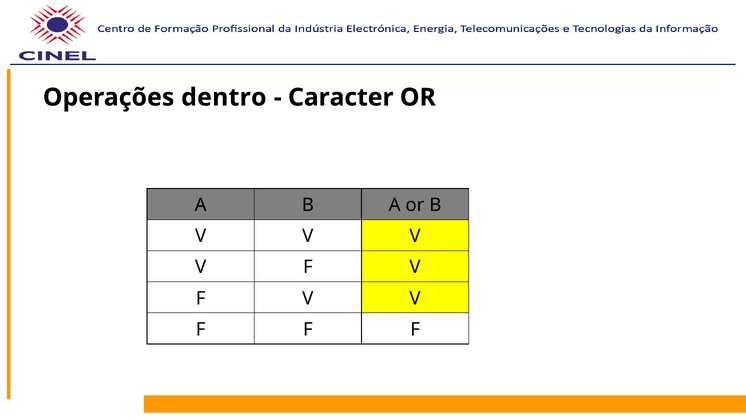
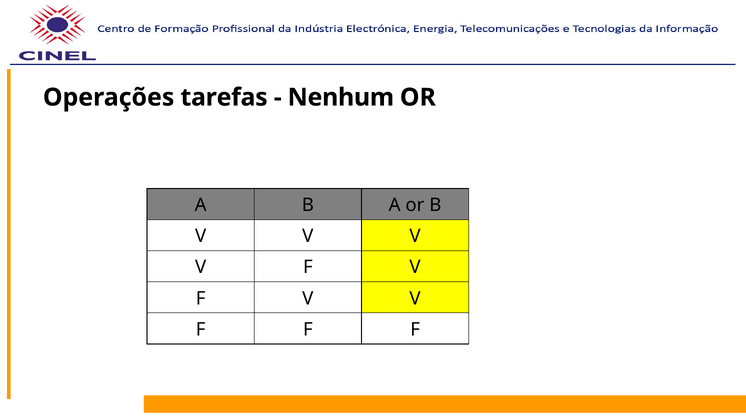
dentro: dentro -> tarefas (224, 97)
Caracter: Caracter -> Nenhum (341, 97)
